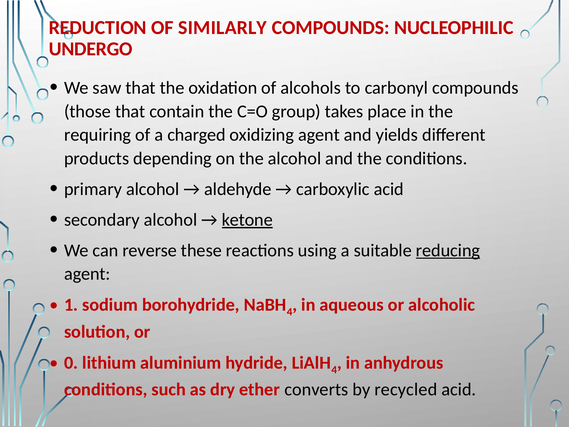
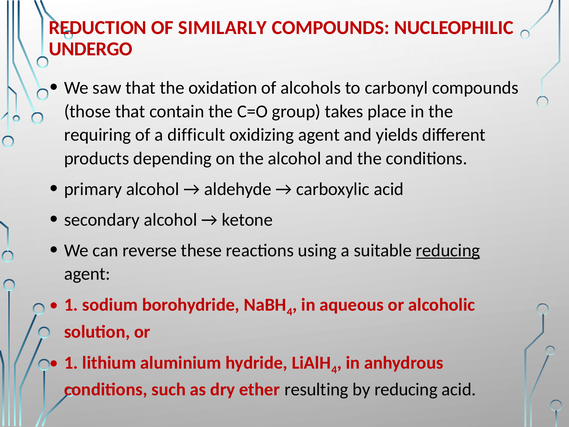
charged: charged -> difficult (196, 135)
ketone underline: present -> none (247, 220)
0: 0 -> 1 (71, 362)
converts: converts -> resulting (316, 389)
by recycled: recycled -> reducing (406, 389)
